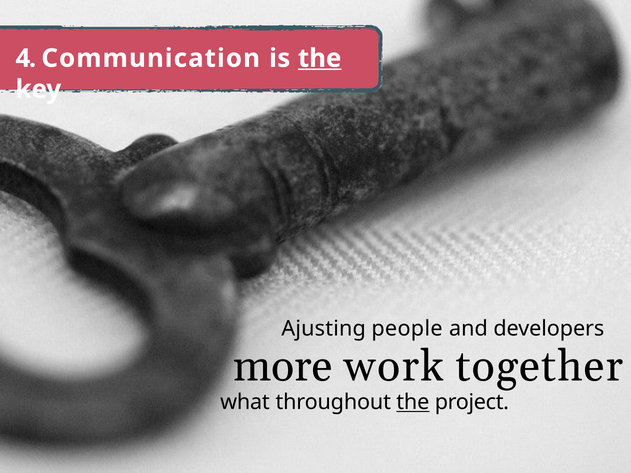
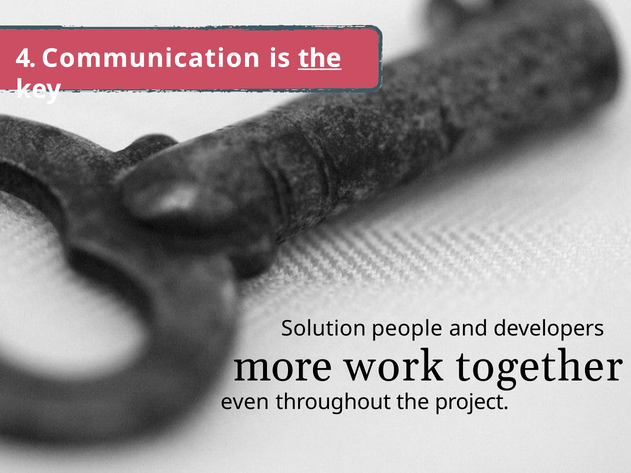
Ajusting: Ajusting -> Solution (324, 329)
what: what -> even (245, 402)
the underline: present -> none (413, 402)
